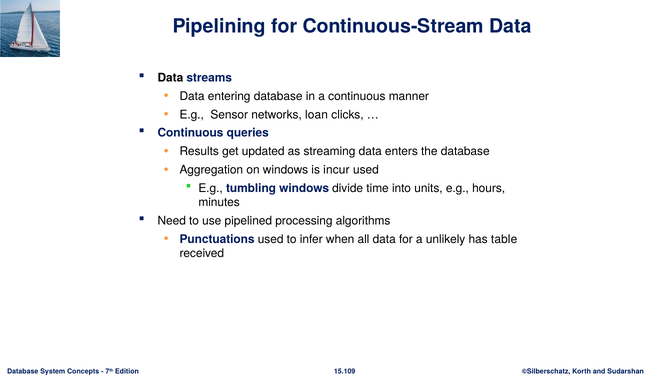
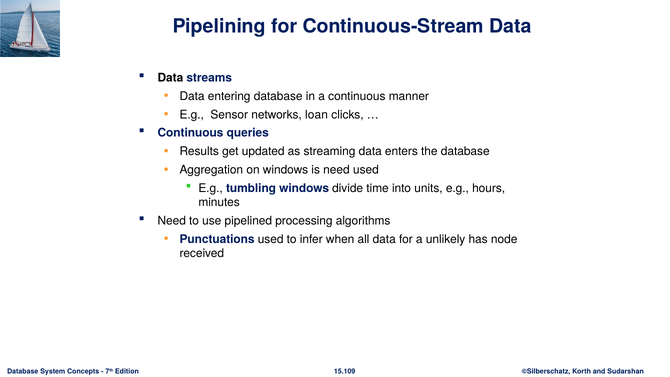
is incur: incur -> need (336, 170)
table: table -> node (504, 239)
